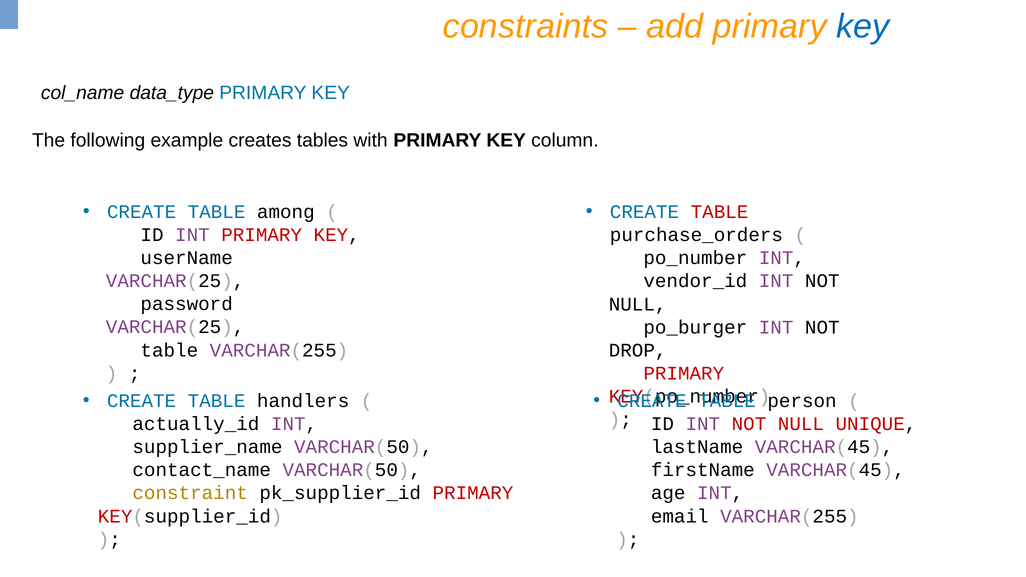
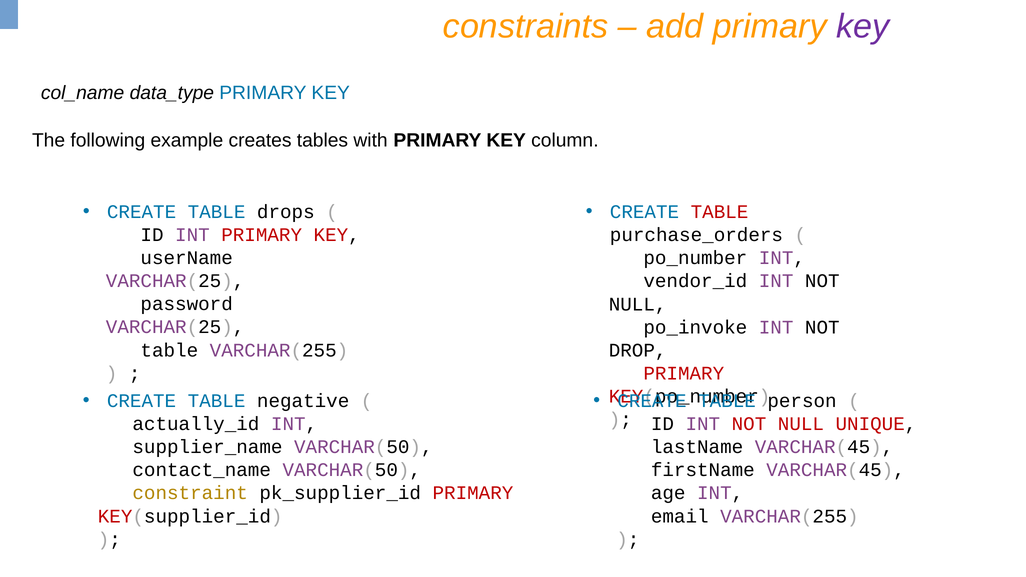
key colour: blue -> purple (863, 27)
among: among -> drops (286, 212)
po_burger: po_burger -> po_invoke (695, 327)
handlers: handlers -> negative (303, 401)
